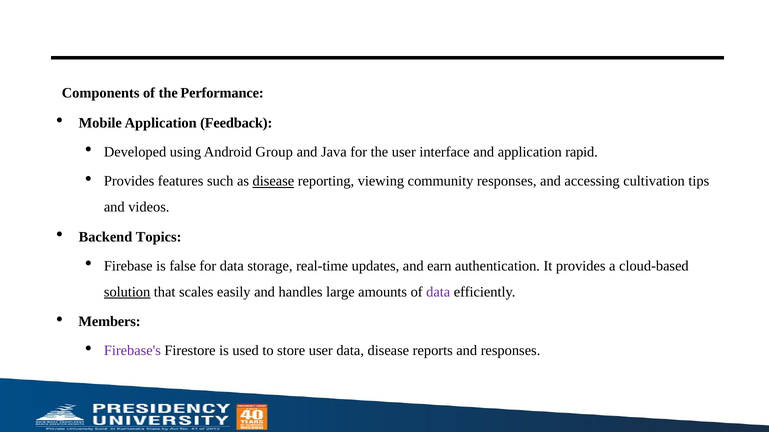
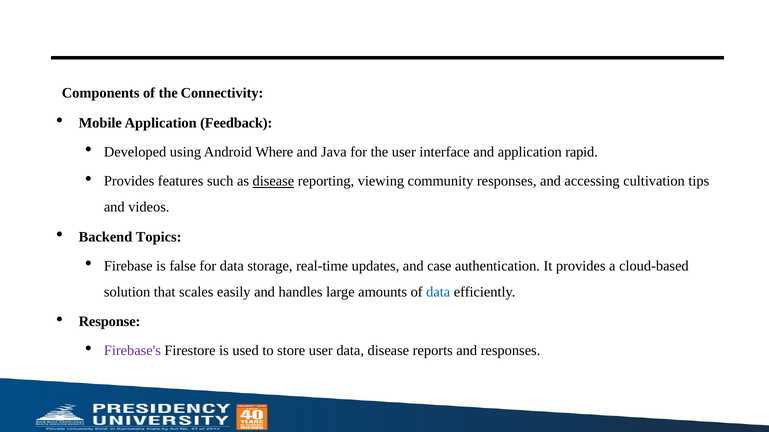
Performance: Performance -> Connectivity (222, 93)
Group: Group -> Where (274, 152)
earn: earn -> case (439, 266)
solution underline: present -> none (127, 292)
data colour: purple -> blue (438, 292)
Members: Members -> Response (110, 322)
